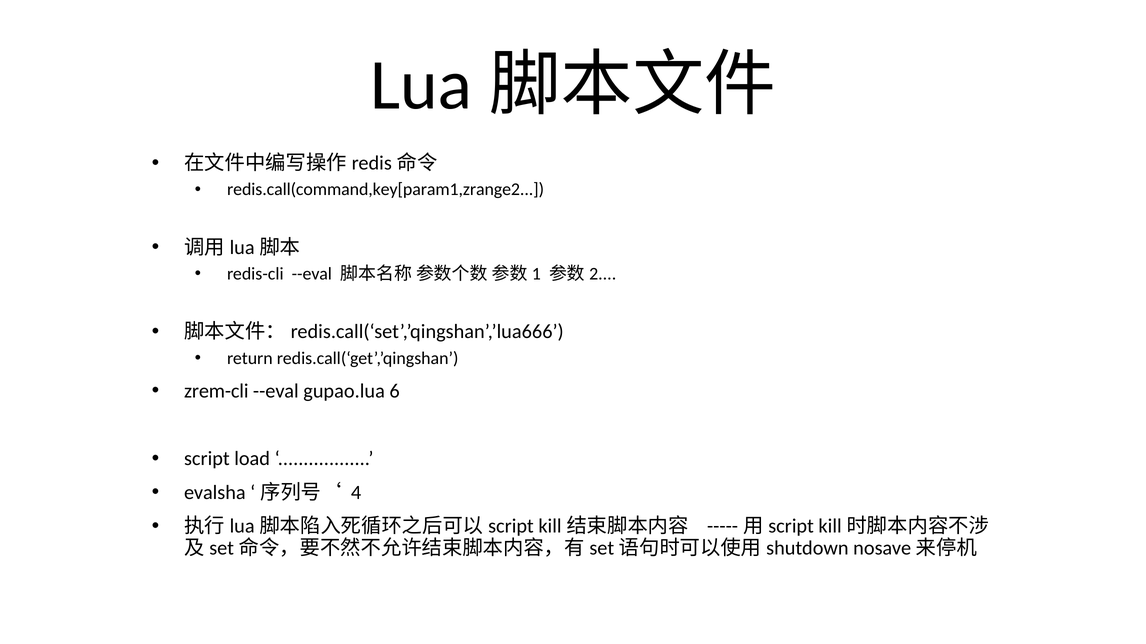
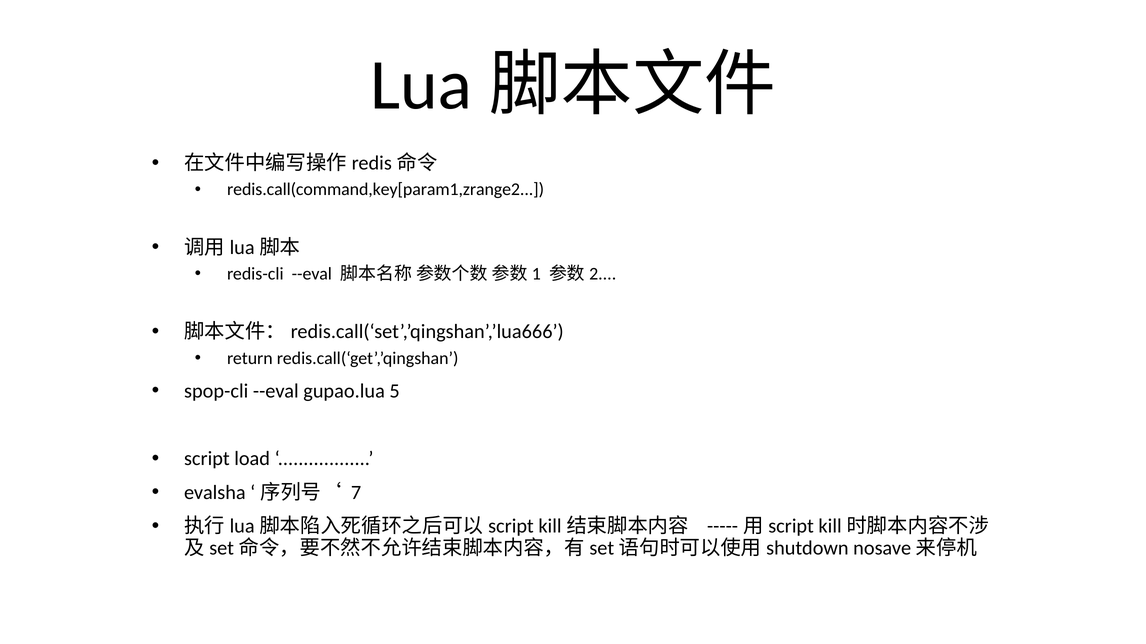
zrem-cli: zrem-cli -> spop-cli (216, 391)
6: 6 -> 5 (395, 391)
4: 4 -> 7 (356, 493)
